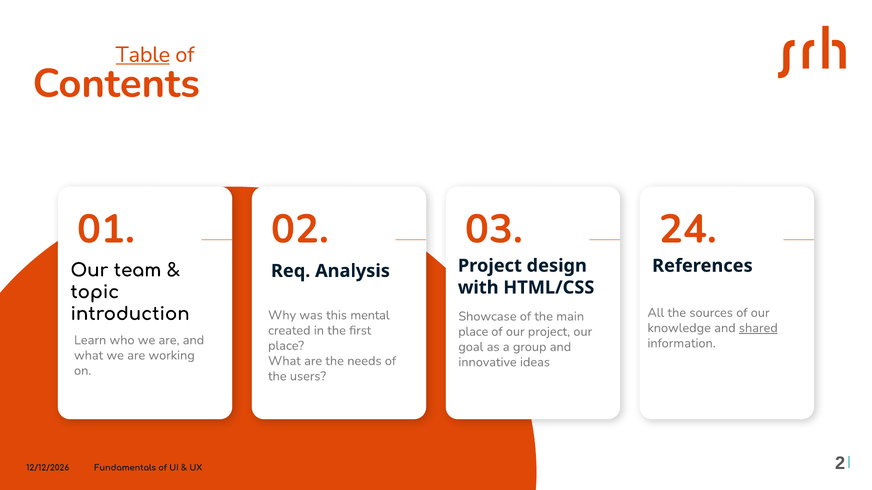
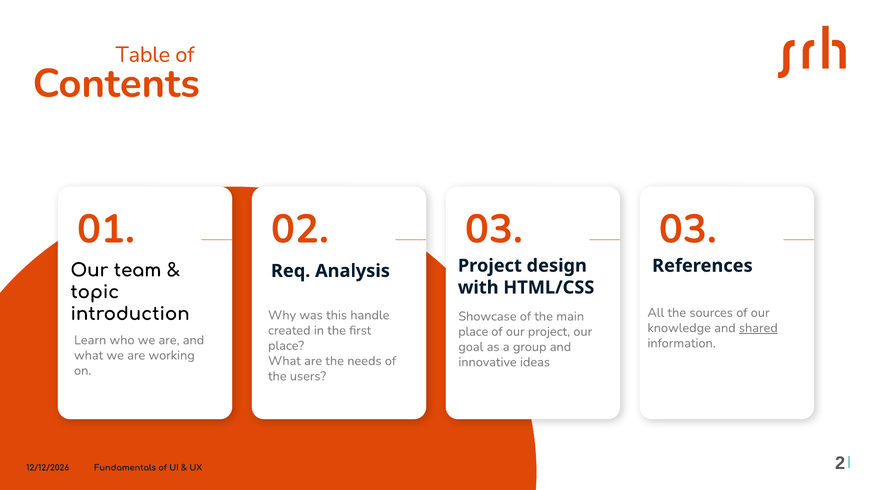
Table underline: present -> none (143, 55)
03 24: 24 -> 03 (688, 229)
mental: mental -> handle (370, 315)
